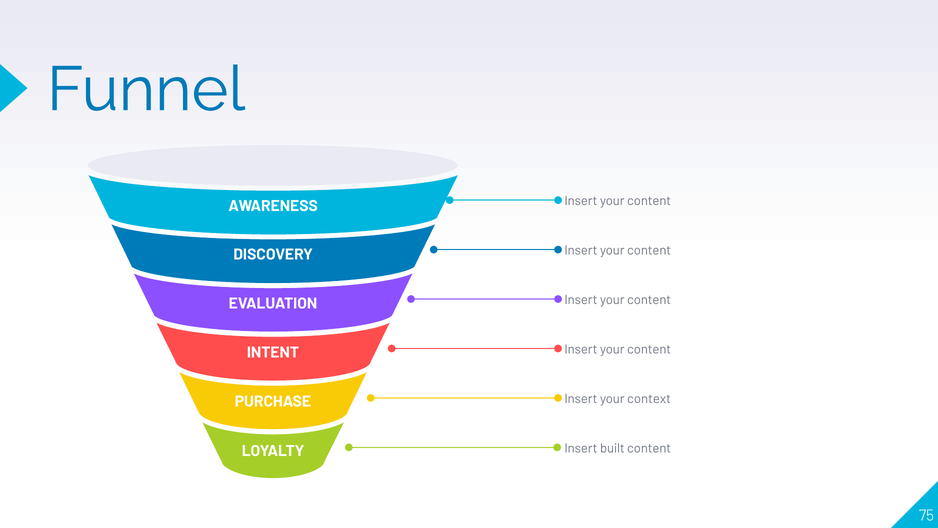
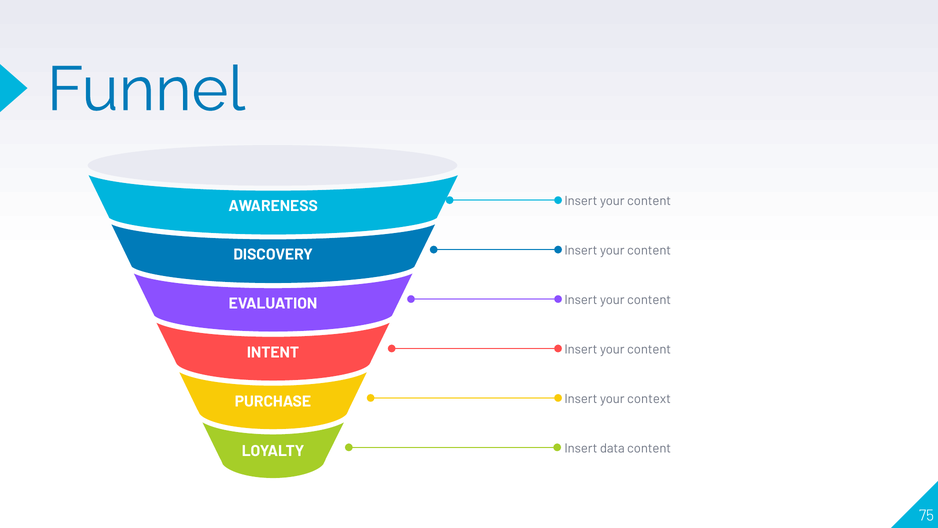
built: built -> data (612, 448)
